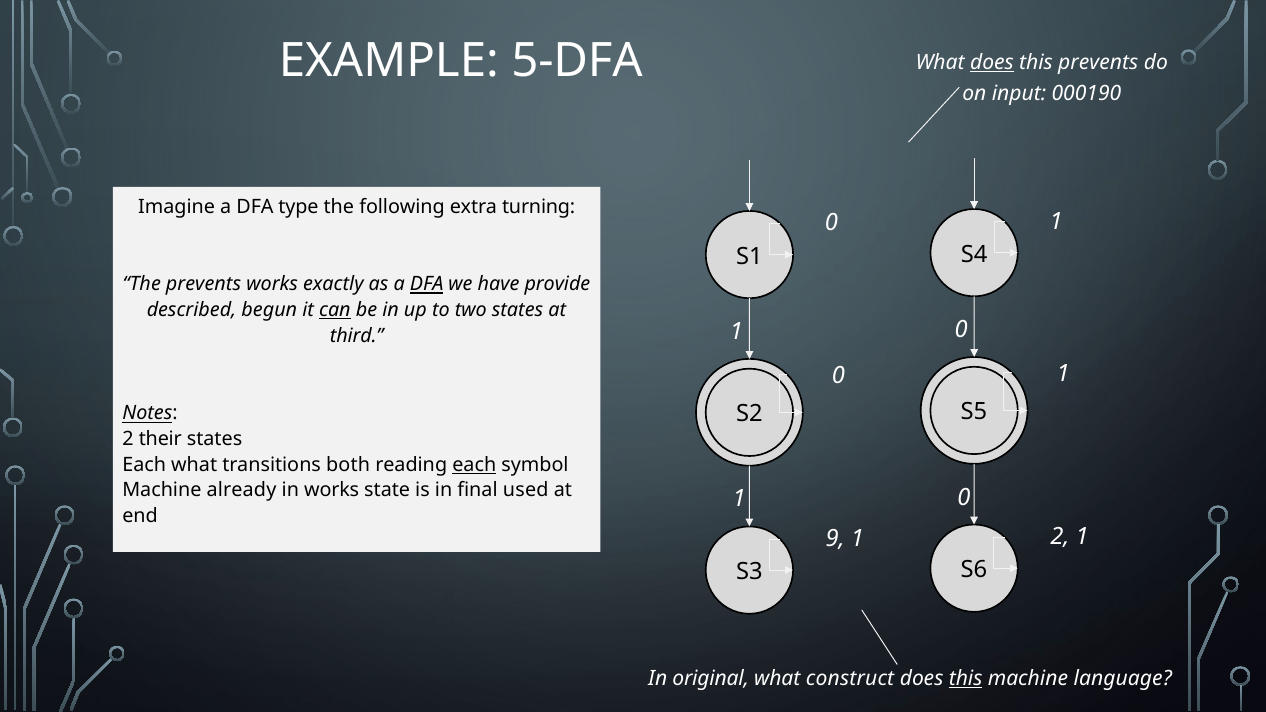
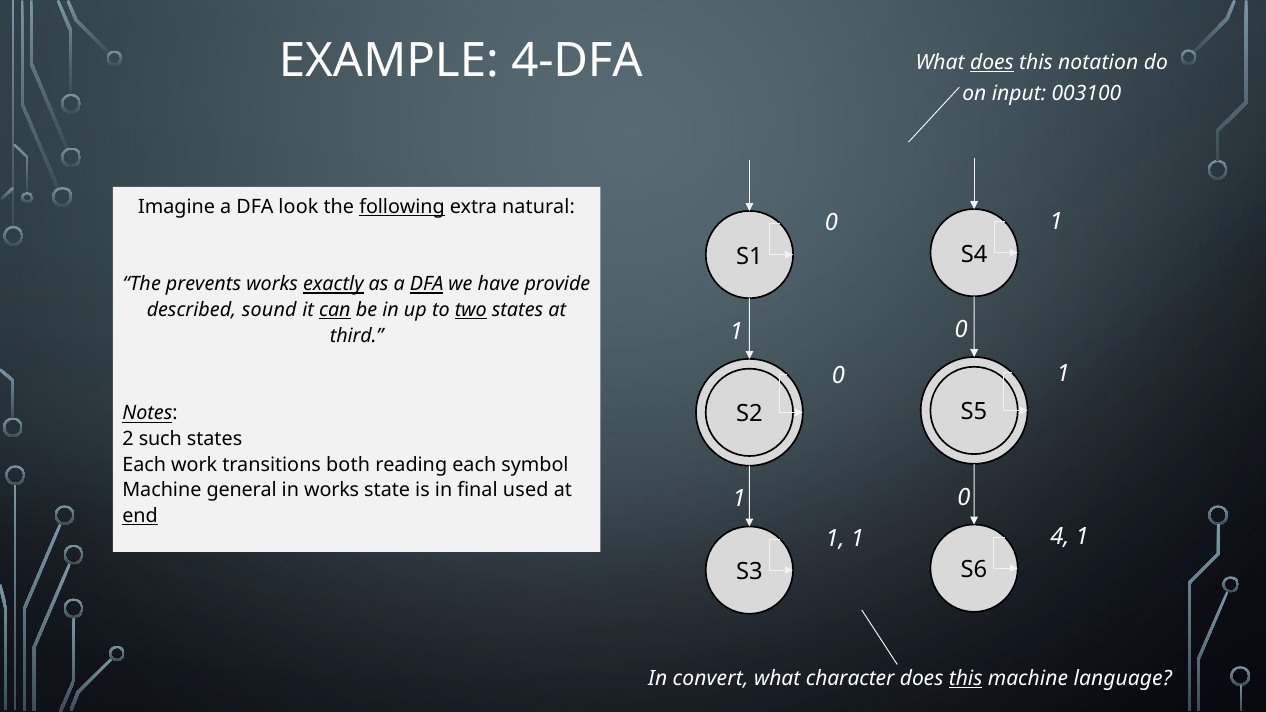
5-DFA: 5-DFA -> 4-DFA (577, 61)
this prevents: prevents -> notation (1098, 63)
000190: 000190 -> 003100 (1086, 93)
type: type -> look (298, 207)
following underline: none -> present (402, 207)
turning: turning -> natural (539, 207)
exactly underline: none -> present (333, 284)
begun: begun -> sound (269, 310)
two underline: none -> present (471, 310)
their: their -> such (160, 439)
Each what: what -> work (194, 465)
each underline: present -> none (474, 465)
already: already -> general (242, 490)
end underline: none -> present (140, 516)
2: 2 -> 4 (1060, 536)
9: 9 -> 1 (835, 538)
original: original -> convert (711, 679)
construct: construct -> character (850, 679)
